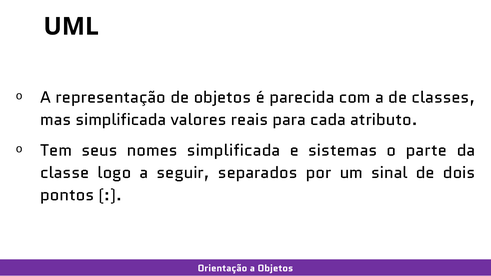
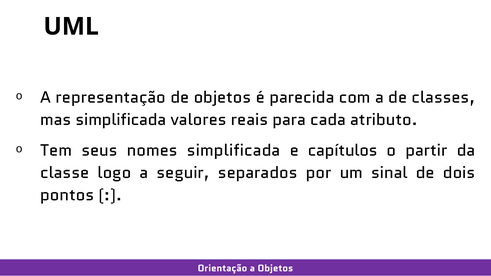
sistemas: sistemas -> capítulos (343, 151)
parte: parte -> partir (426, 151)
